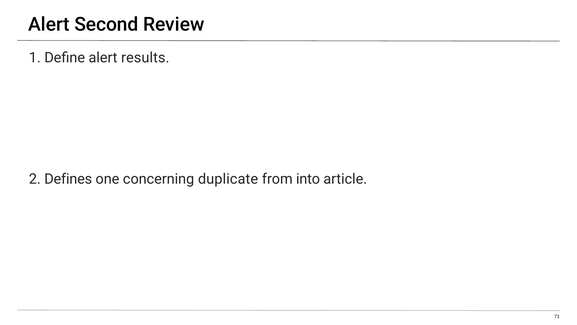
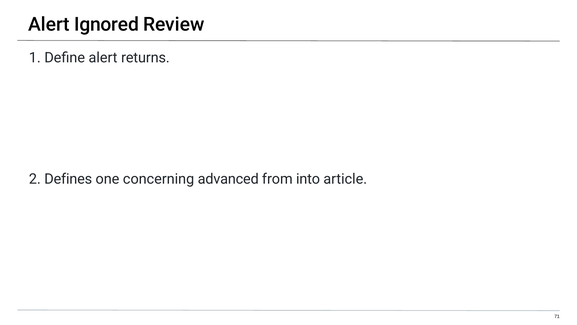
Second: Second -> Ignored (106, 24)
results: results -> returns (145, 58)
duplicate: duplicate -> advanced (228, 179)
